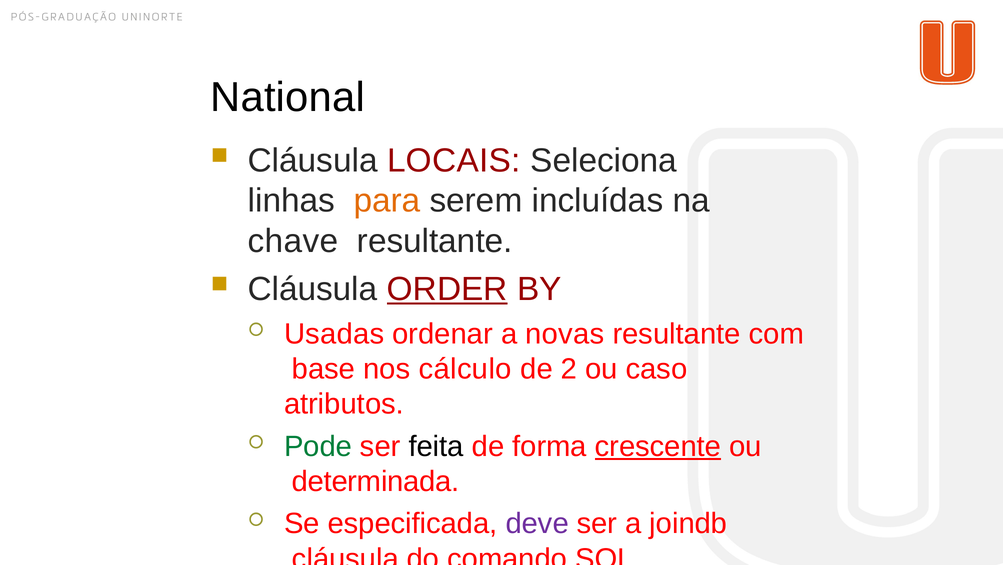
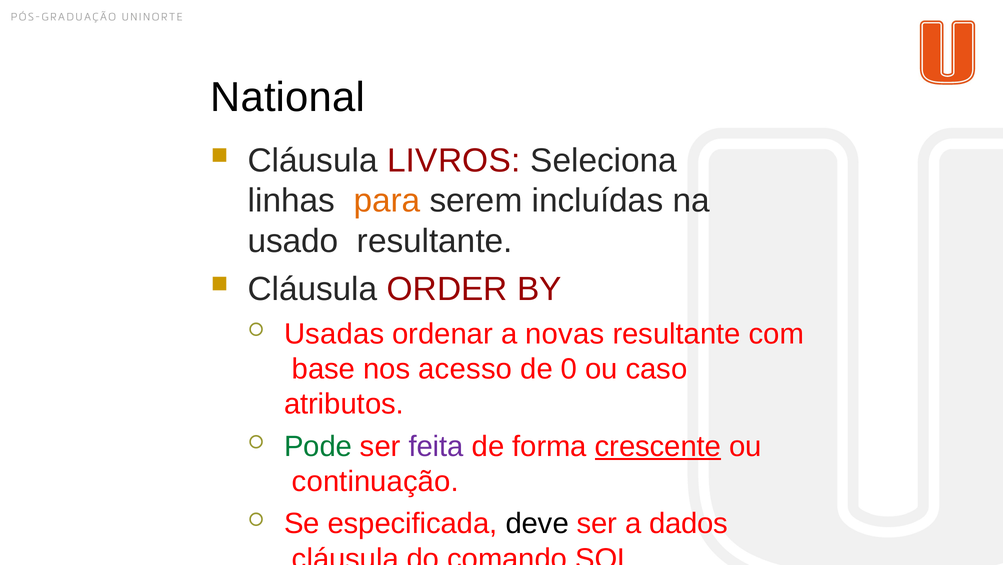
LOCAIS: LOCAIS -> LIVROS (454, 160)
chave: chave -> usado (293, 241)
ORDER underline: present -> none (447, 289)
cálculo: cálculo -> acesso (465, 369)
2: 2 -> 0 (569, 369)
feita colour: black -> purple (436, 446)
determinada: determinada -> continuação (375, 481)
deve colour: purple -> black (537, 523)
joindb: joindb -> dados (688, 523)
